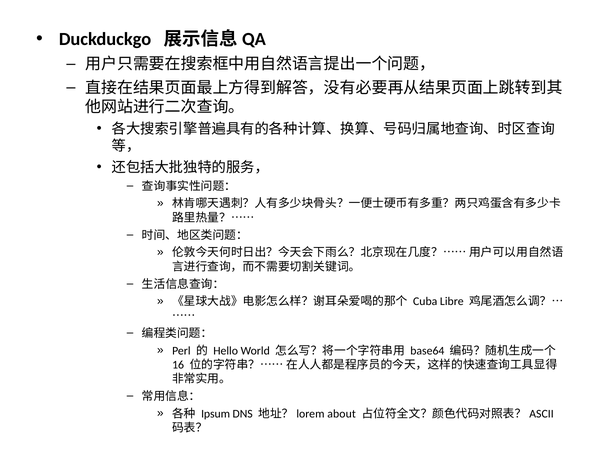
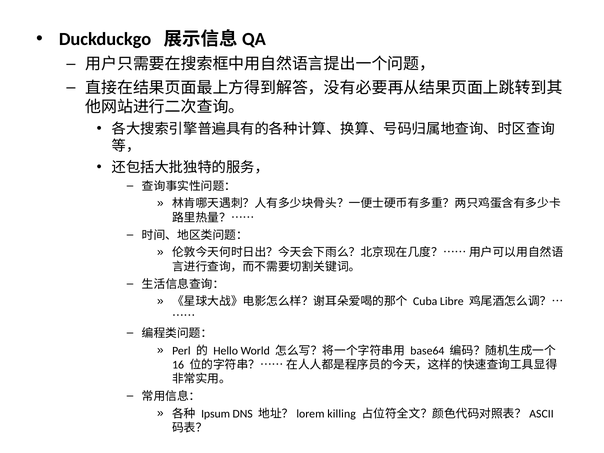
about: about -> killing (342, 414)
